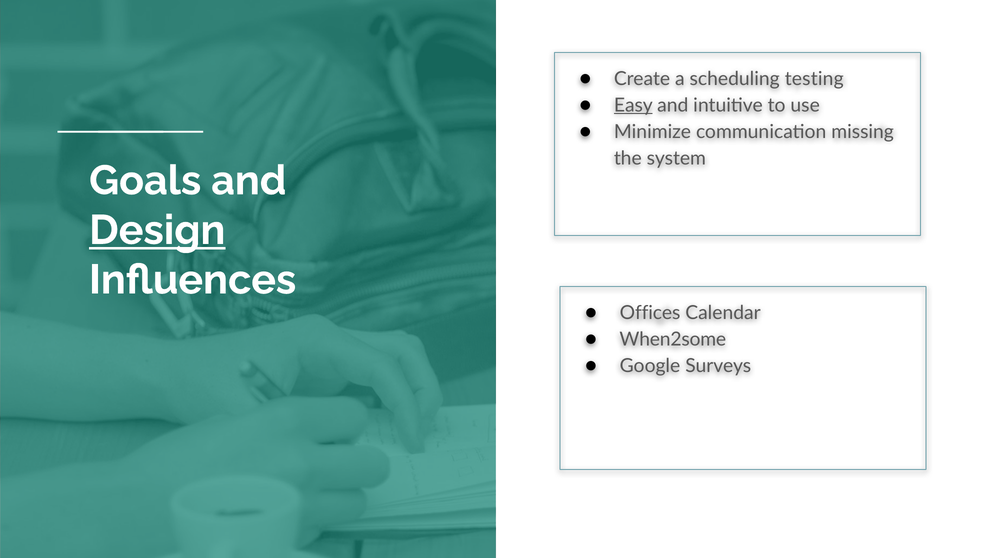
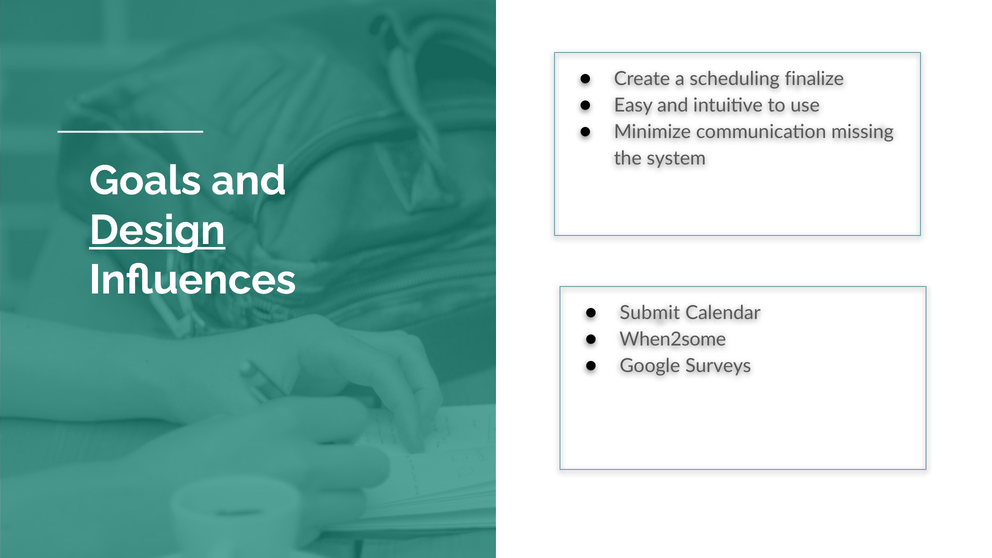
testing: testing -> finalize (814, 79)
Easy underline: present -> none (633, 105)
Offices: Offices -> Submit (650, 313)
